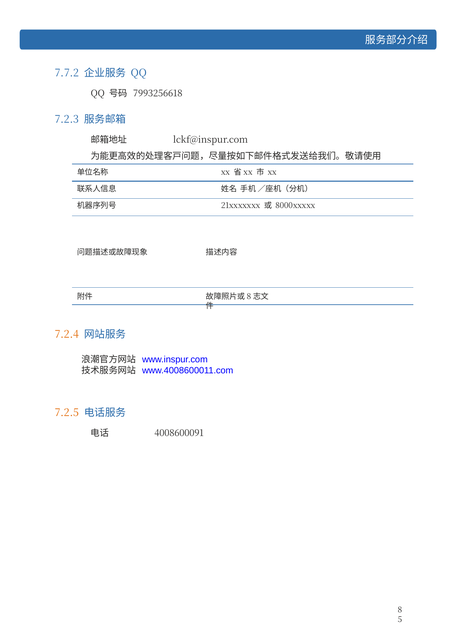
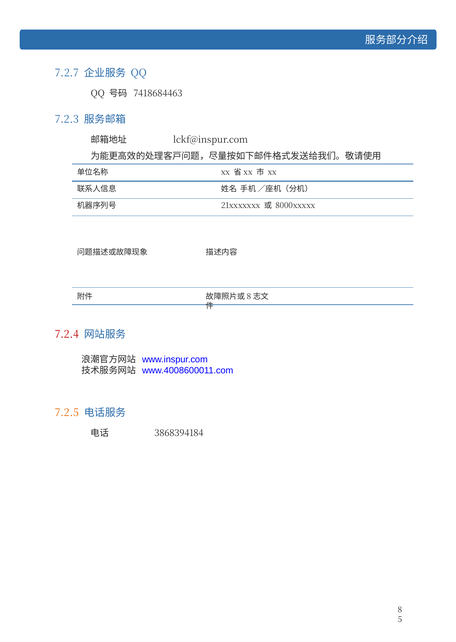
7.7.2: 7.7.2 -> 7.2.7 (67, 73)
7993256618: 7993256618 -> 7418684463 (158, 93)
7.2.4 colour: orange -> red (67, 335)
4008600091: 4008600091 -> 3868394184 (179, 433)
